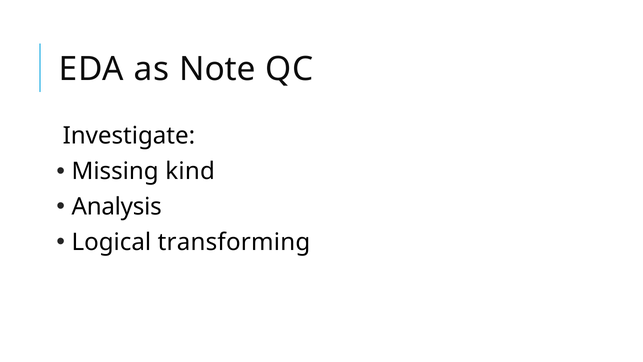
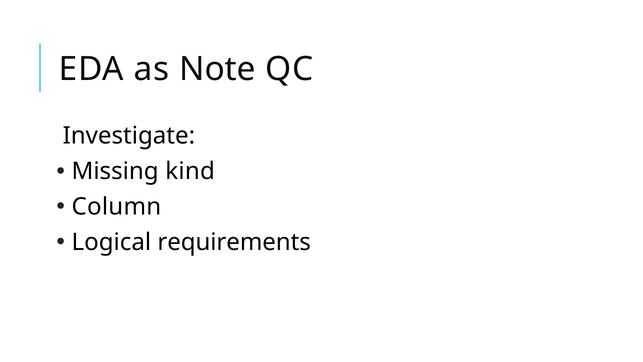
Analysis: Analysis -> Column (116, 207)
transforming: transforming -> requirements (234, 242)
